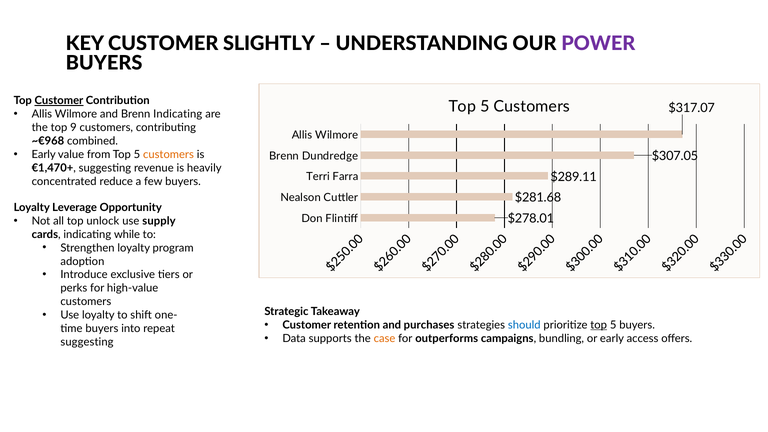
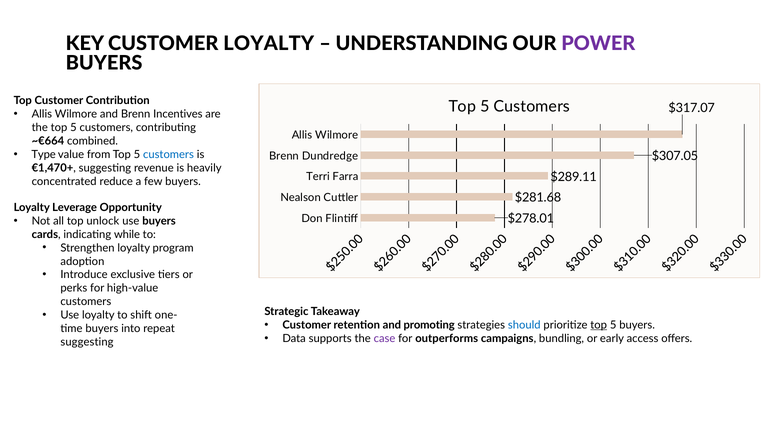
CUSTOMER SLIGHTLY: SLIGHTLY -> LOYALTY (269, 44)
Customer underline: present -> none (59, 101)
Brenn Indicating: Indicating -> Incentives (178, 114)
the top 9: 9 -> 5 (73, 128)
~€968: ~€968 -> ~€664 (48, 141)
Early: Early -> Type (44, 154)
customers colour: orange -> blue (168, 154)
use supply: supply -> buyers (159, 221)
purchases: purchases -> promoting (429, 325)
case colour: orange -> purple (385, 338)
